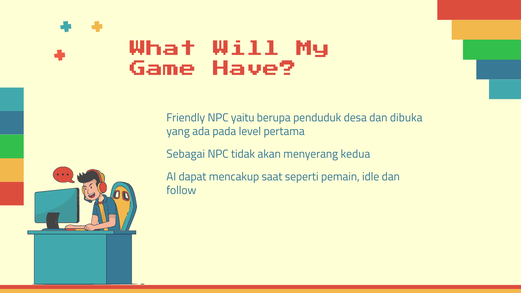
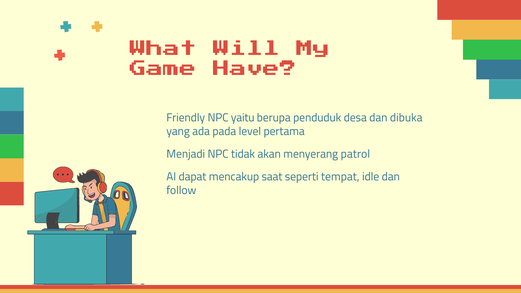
Sebagai: Sebagai -> Menjadi (186, 154)
kedua: kedua -> patrol (355, 154)
pemain: pemain -> tempat (340, 177)
